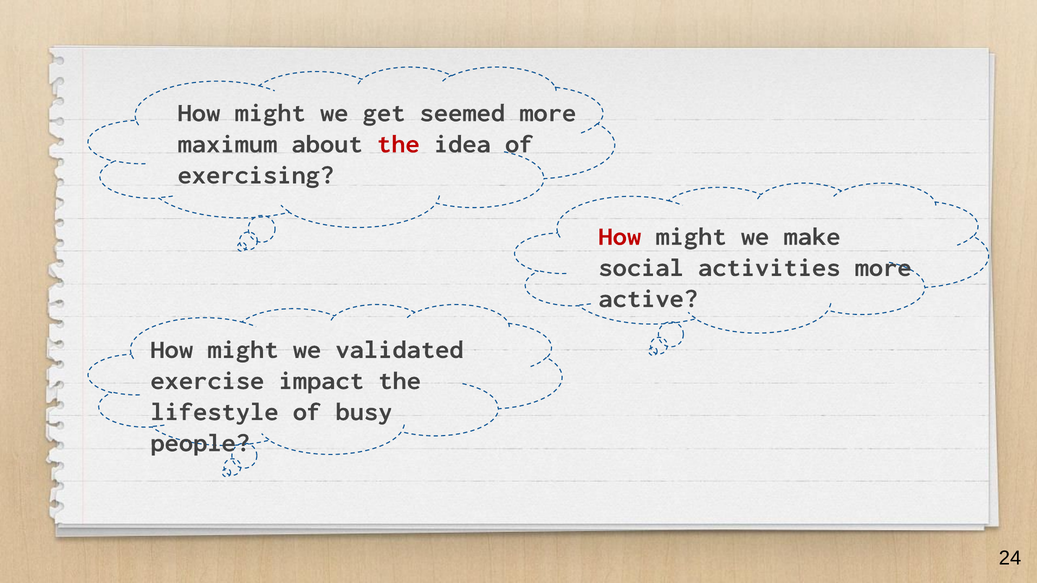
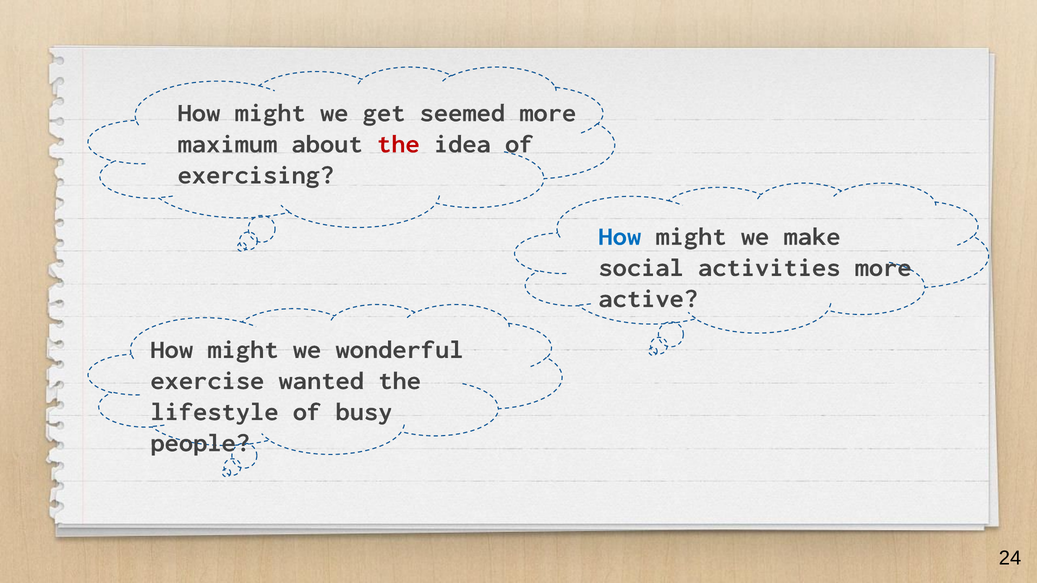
How colour: red -> blue (620, 236)
validated: validated -> wonderful (400, 350)
impact: impact -> wanted (321, 381)
